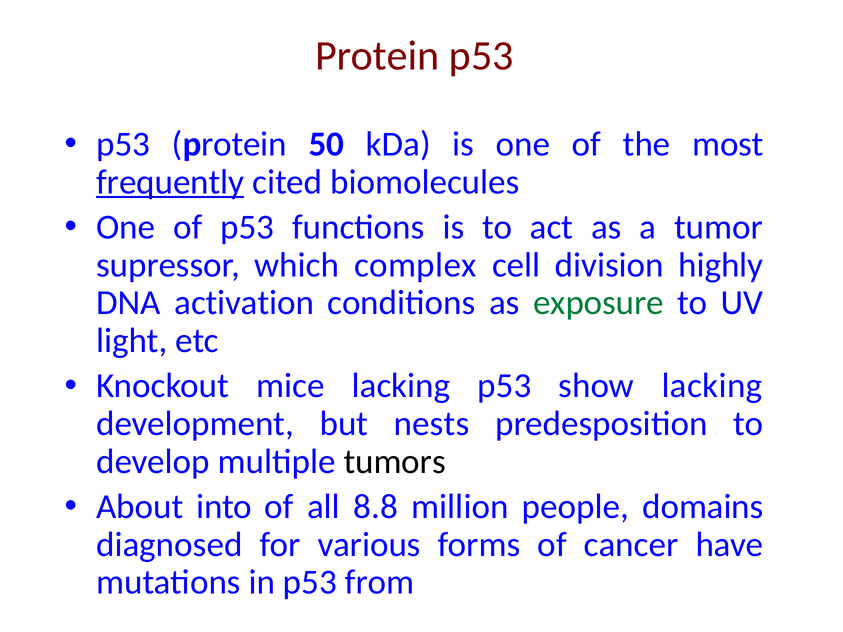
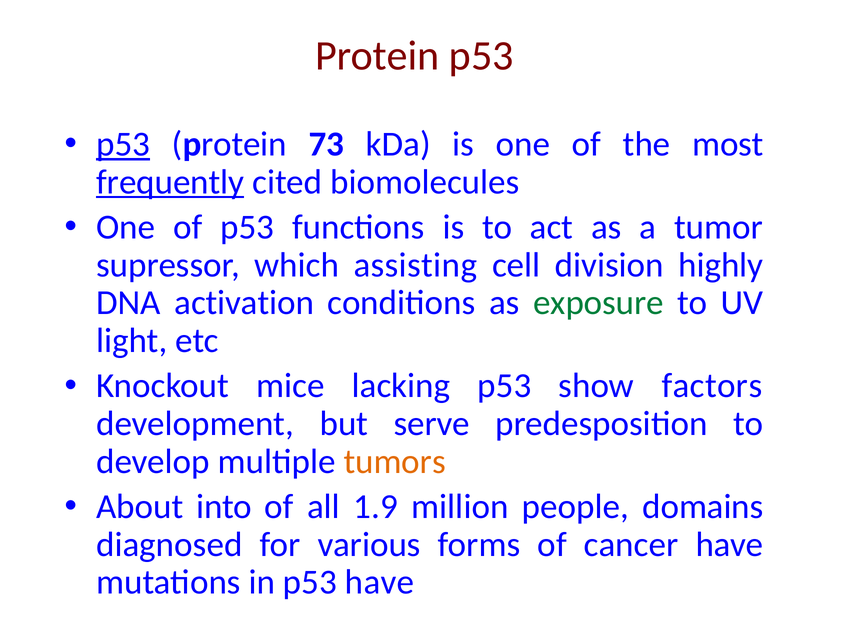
p53 underline: none -> present (123, 144)
50: 50 -> 73 (326, 144)
complex: complex -> assisting (415, 265)
show lacking: lacking -> factors (712, 386)
nests: nests -> serve (432, 424)
tumors colour: black -> orange (395, 462)
8.8: 8.8 -> 1.9 (376, 507)
p53 from: from -> have (379, 583)
